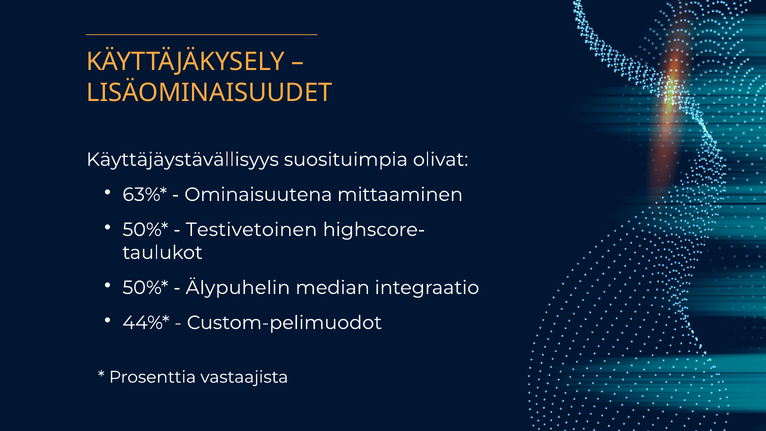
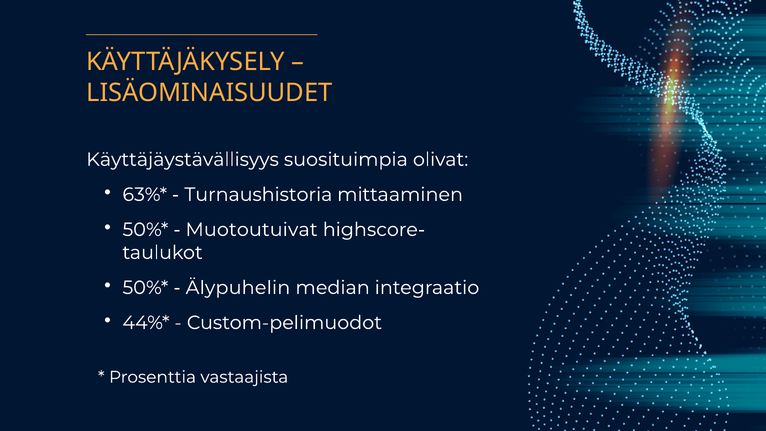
Ominaisuutena: Ominaisuutena -> Turnaushistoria (258, 195)
Testivetoinen: Testivetoinen -> Muotoutuivat (252, 230)
